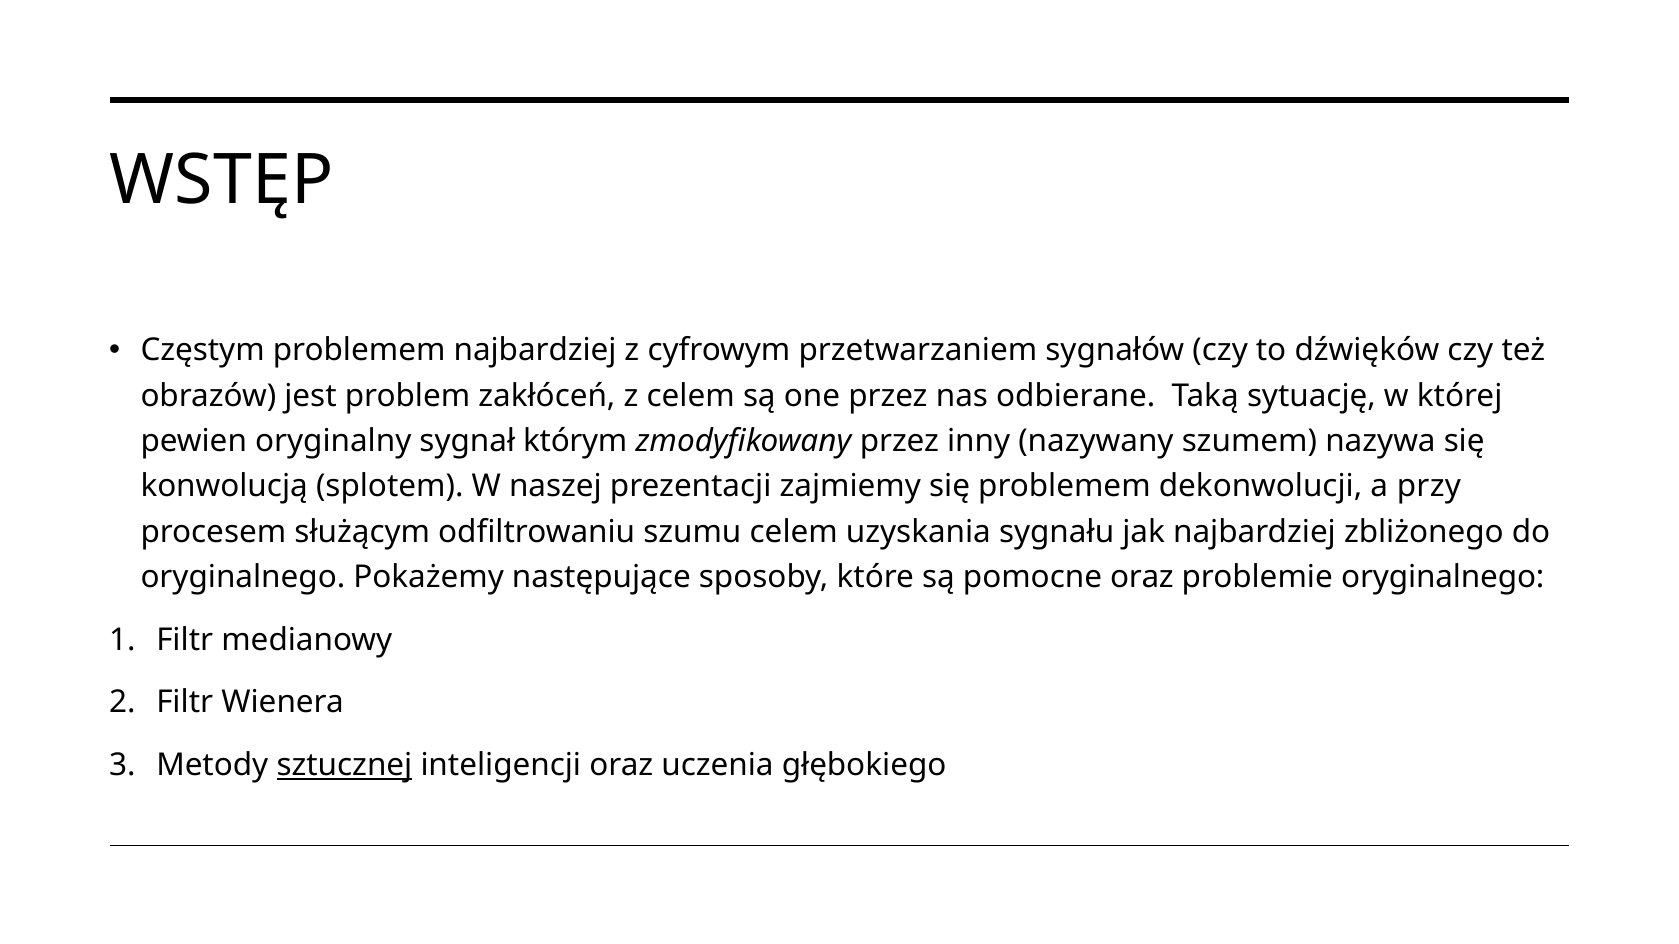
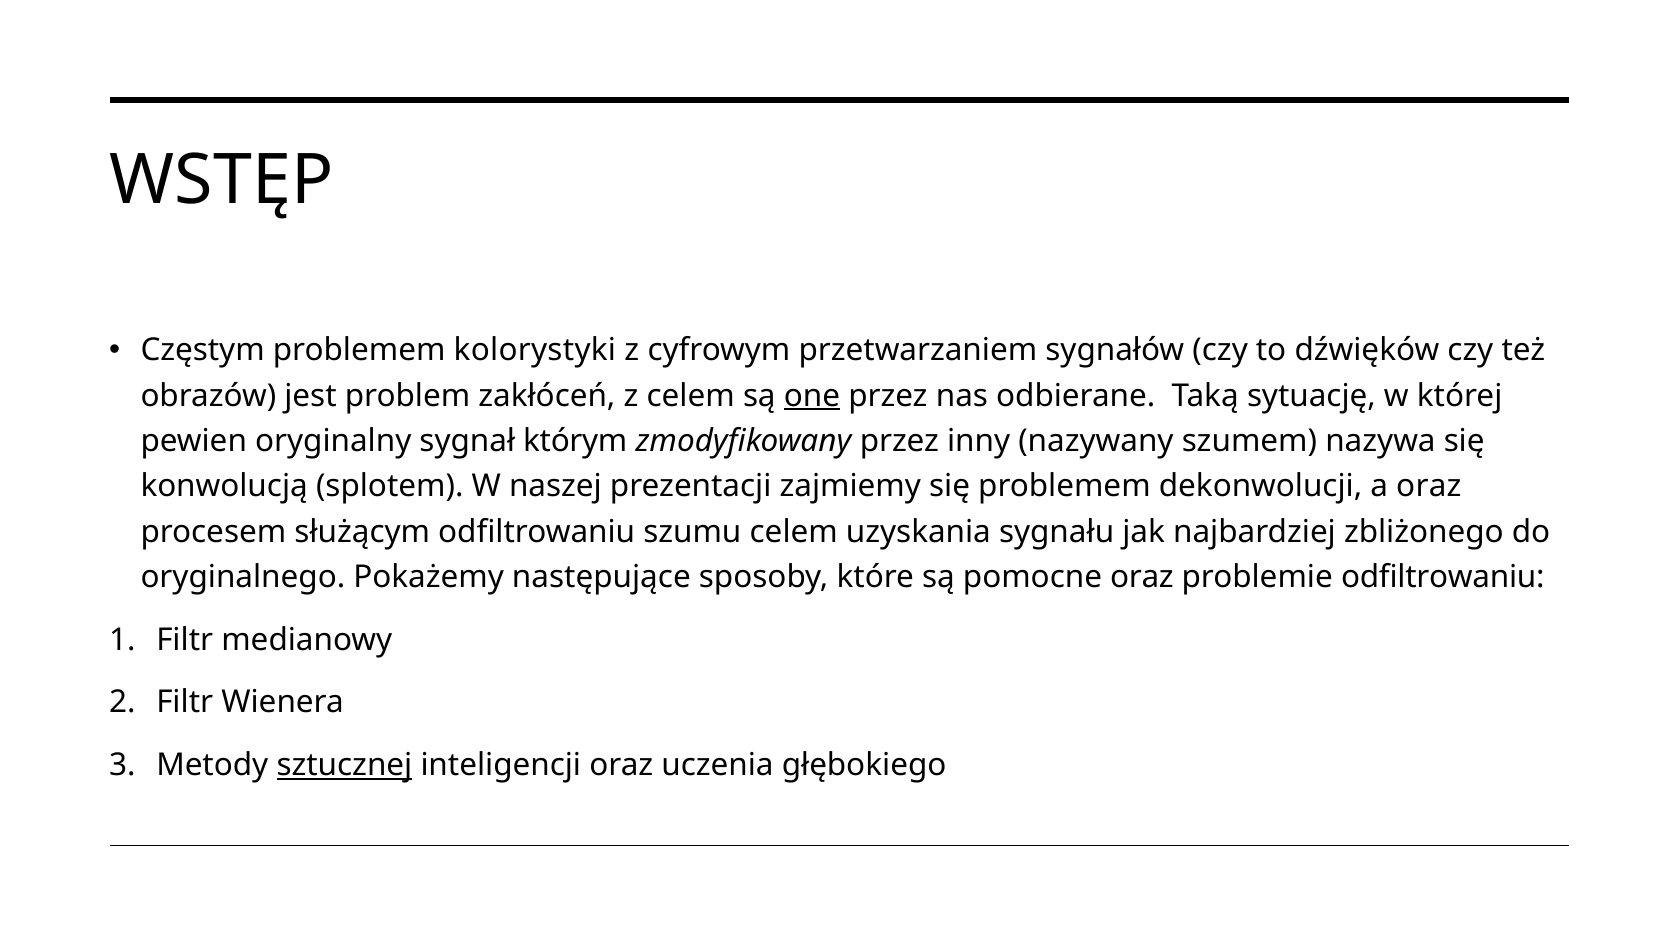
problemem najbardziej: najbardziej -> kolorystyki (535, 351)
one underline: none -> present (812, 396)
a przy: przy -> oraz (1429, 487)
problemie oryginalnego: oryginalnego -> odfiltrowaniu (1443, 577)
